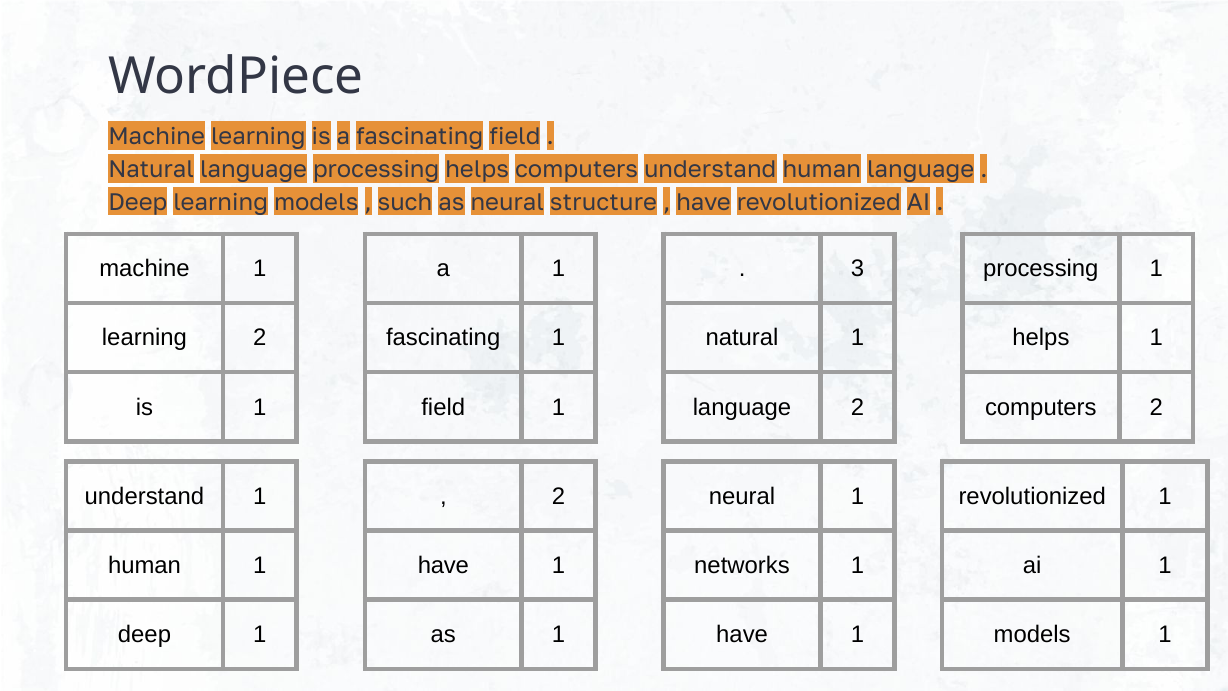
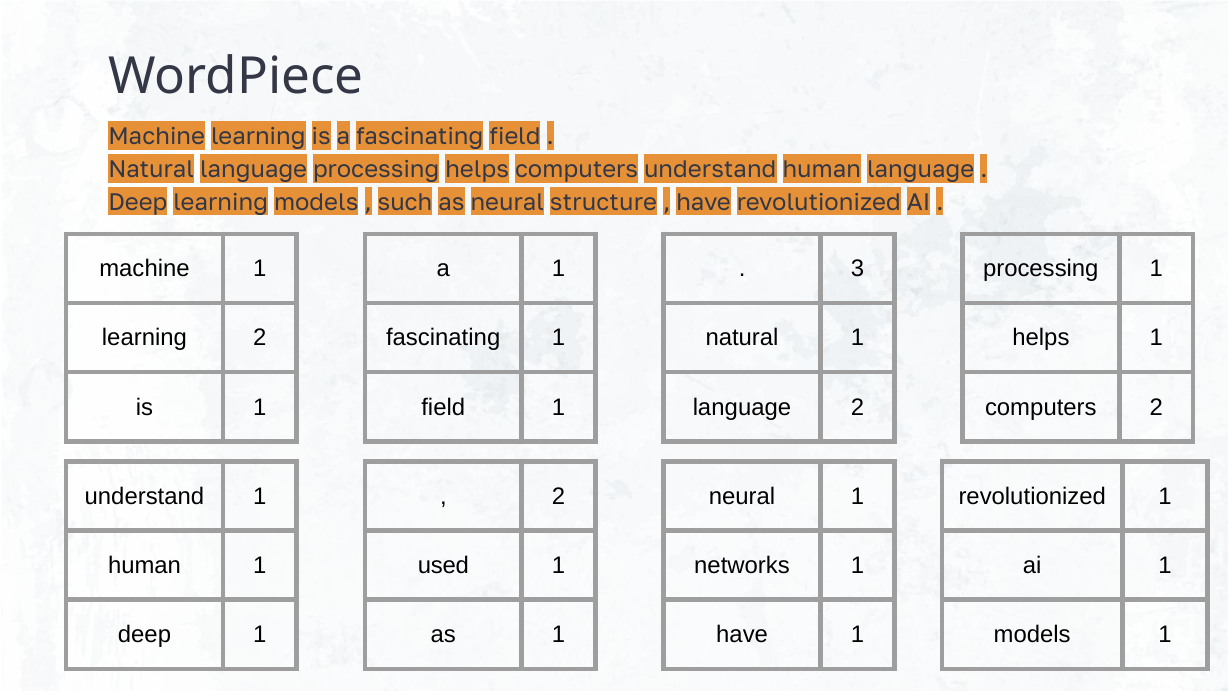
have: have -> used (443, 565)
